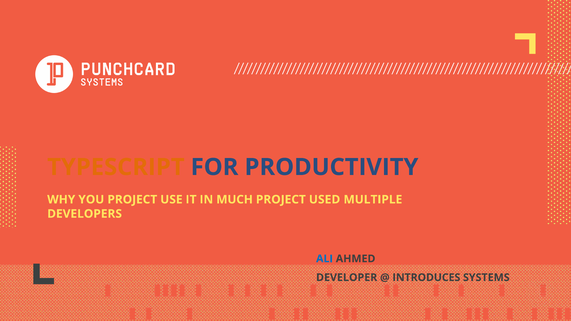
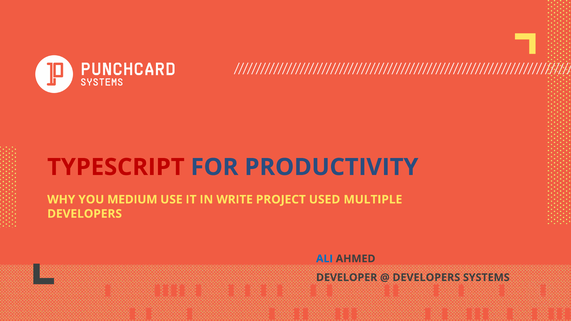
TYPESCRIPT colour: orange -> red (116, 167)
YOU PROJECT: PROJECT -> MEDIUM (132, 200)
MUCH: MUCH -> WRITE (235, 200)
INTRODUCES: INTRODUCES -> DEVELOPERS (426, 278)
